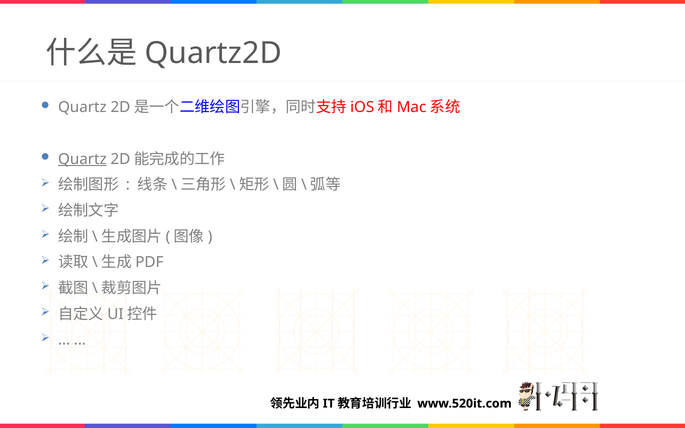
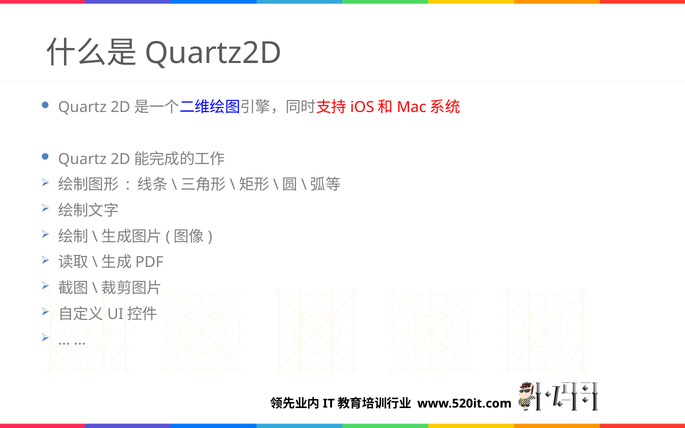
Quartz underline: present -> none (82, 159)
